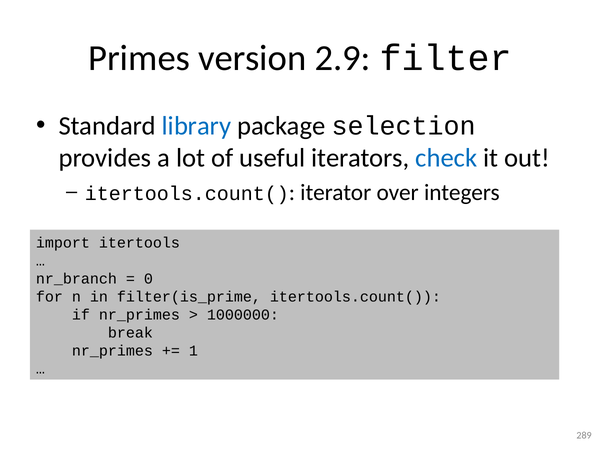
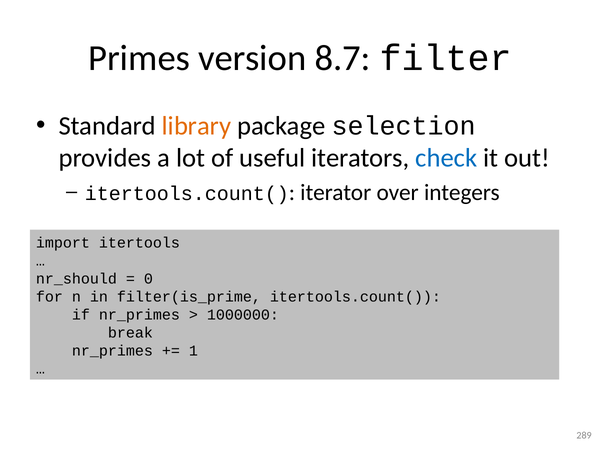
2.9: 2.9 -> 8.7 (343, 58)
library colour: blue -> orange (197, 126)
nr_branch: nr_branch -> nr_should (76, 279)
